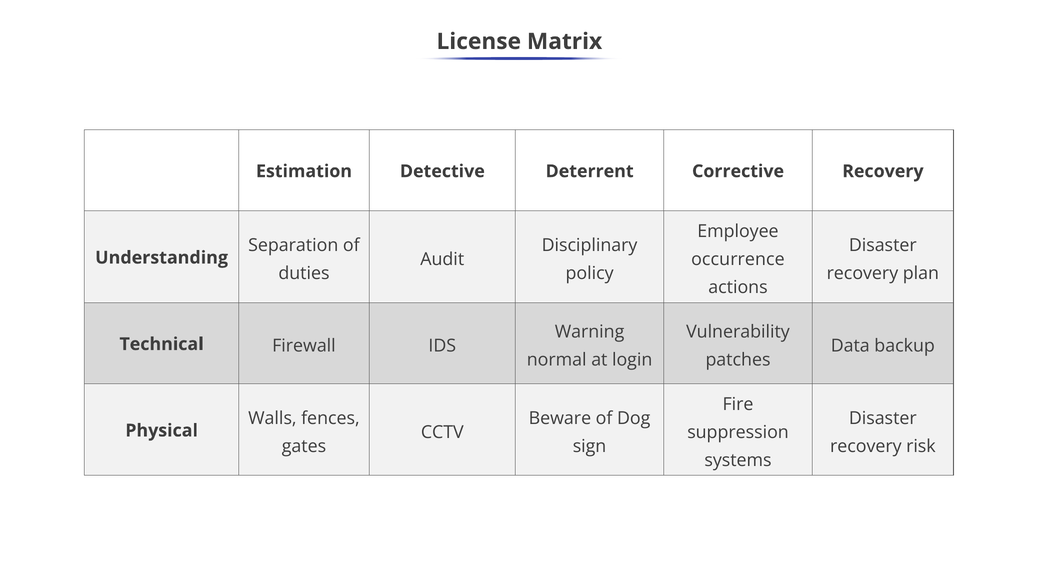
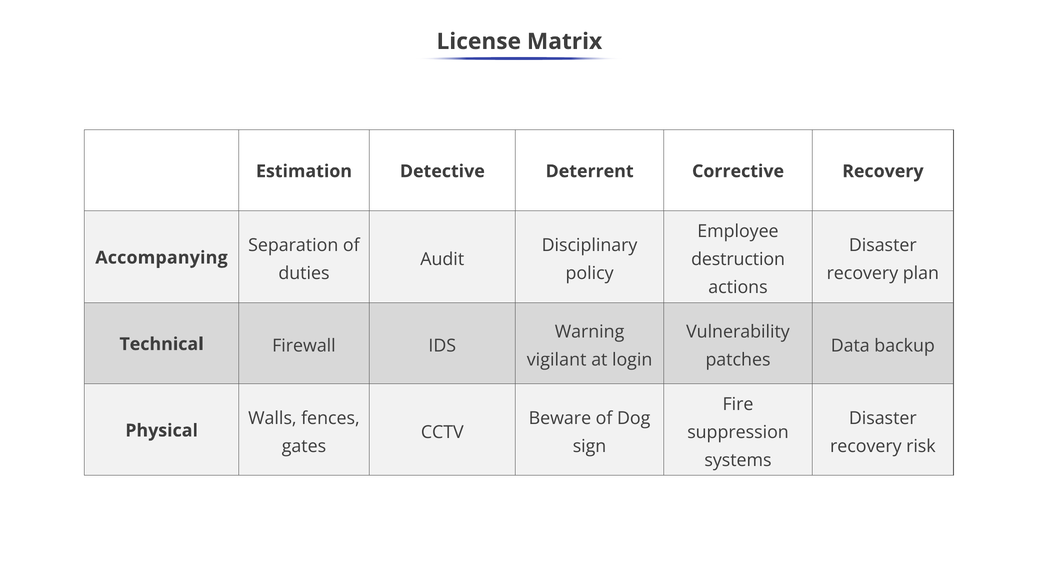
Understanding: Understanding -> Accompanying (161, 258)
occurrence: occurrence -> destruction (738, 259)
normal: normal -> vigilant (557, 360)
